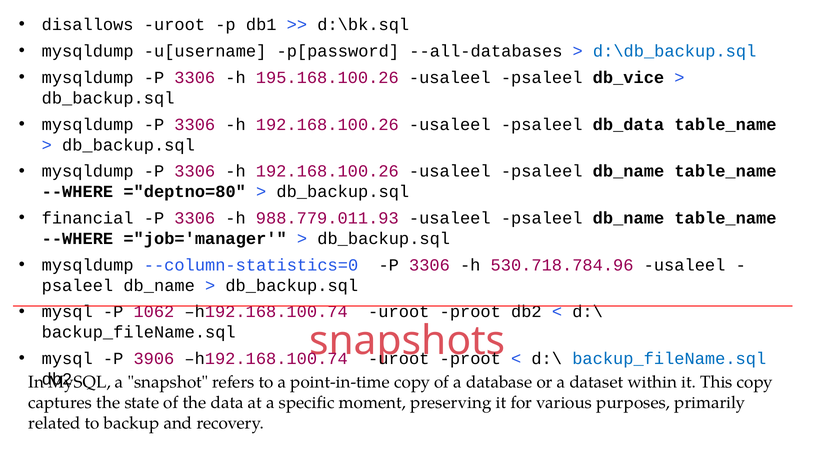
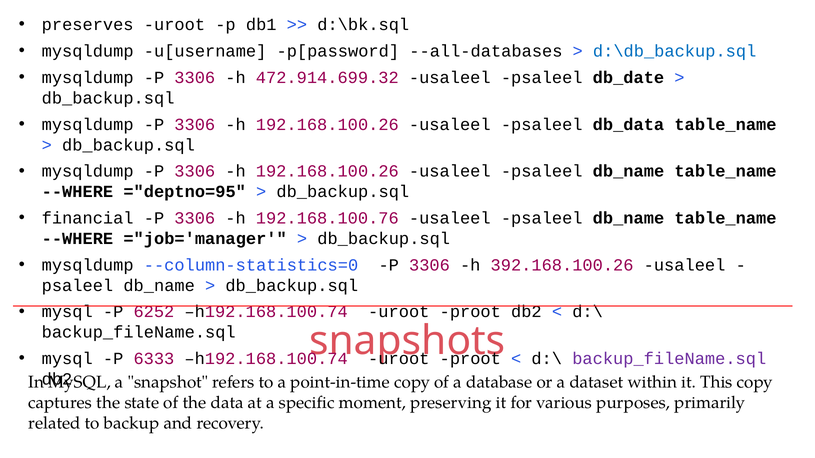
disallows: disallows -> preserves (88, 25)
195.168.100.26: 195.168.100.26 -> 472.914.699.32 (327, 78)
db_vice: db_vice -> db_date (628, 78)
="deptno=80: ="deptno=80 -> ="deptno=95 (185, 192)
988.779.011.93: 988.779.011.93 -> 192.168.100.76 (327, 218)
530.718.784.96: 530.718.784.96 -> 392.168.100.26 (562, 265)
1062: 1062 -> 6252 (154, 312)
3906: 3906 -> 6333 (154, 359)
backup_fileName.sql colour: blue -> purple (669, 359)
